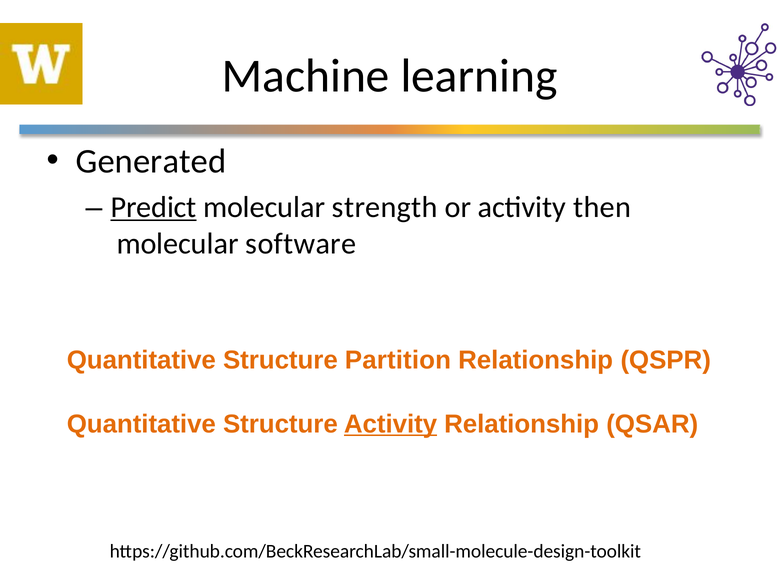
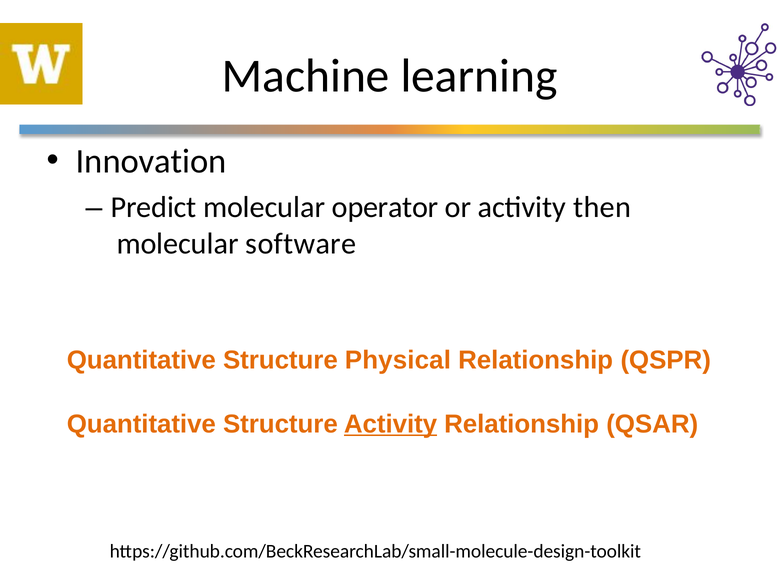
Generated: Generated -> Innovation (151, 161)
Predict underline: present -> none (154, 207)
strength: strength -> operator (385, 207)
Partition: Partition -> Physical (398, 360)
